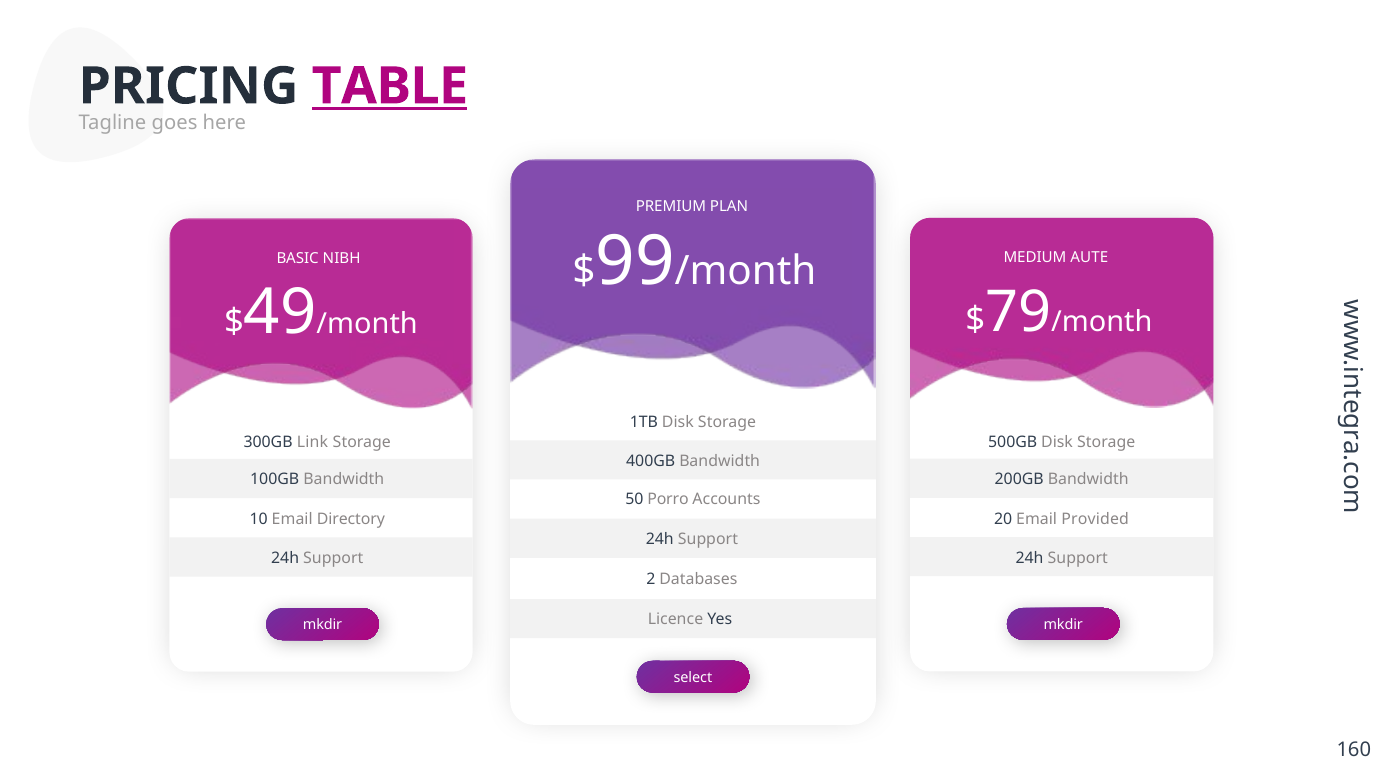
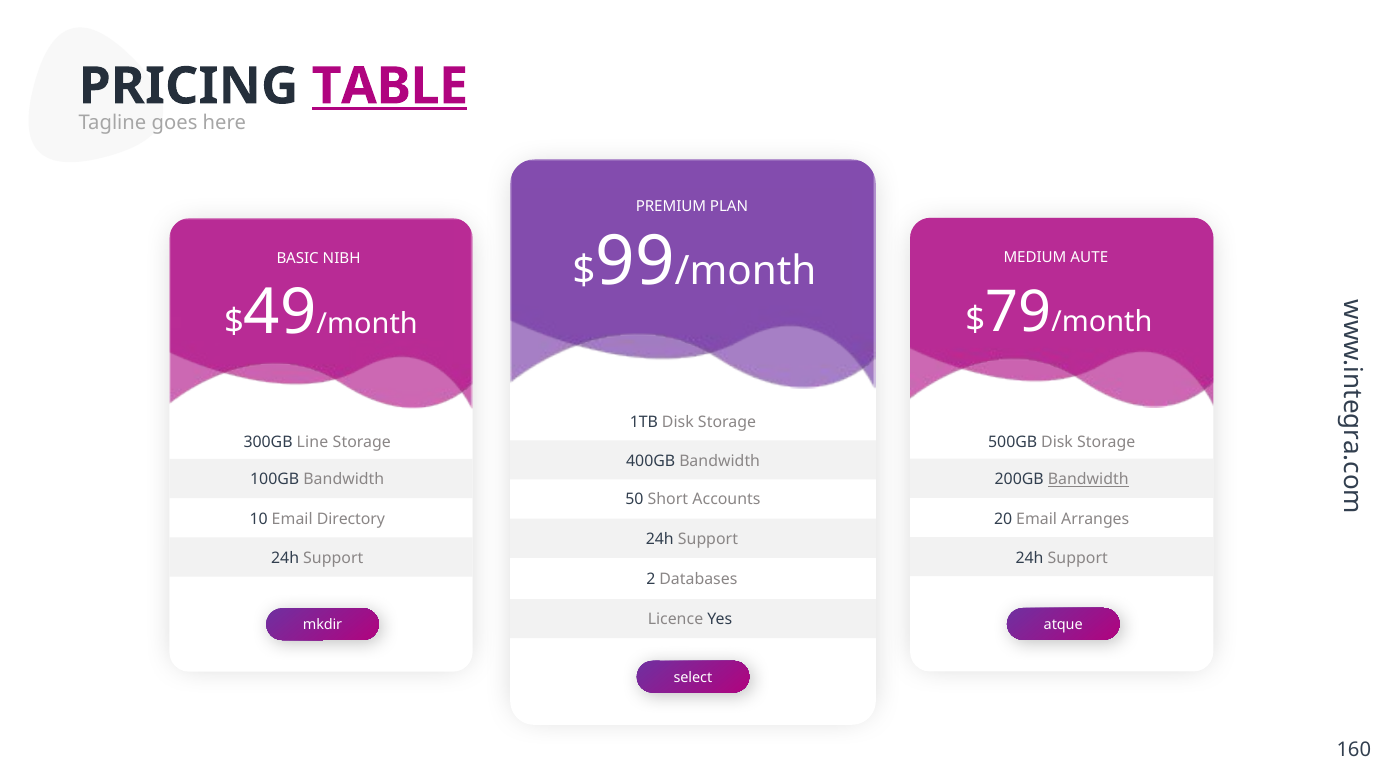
Link: Link -> Line (313, 442)
Bandwidth underline: none -> present (1088, 479)
Porro: Porro -> Short (668, 499)
Provided: Provided -> Arranges (1095, 519)
mkdir: mkdir -> atque (1063, 625)
